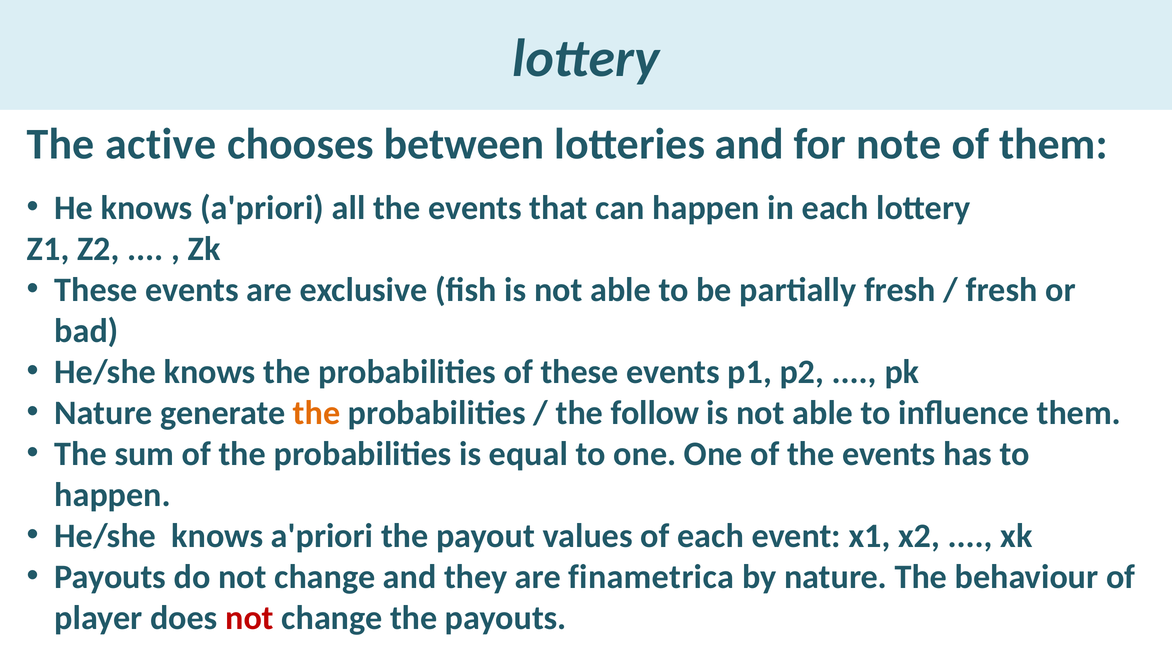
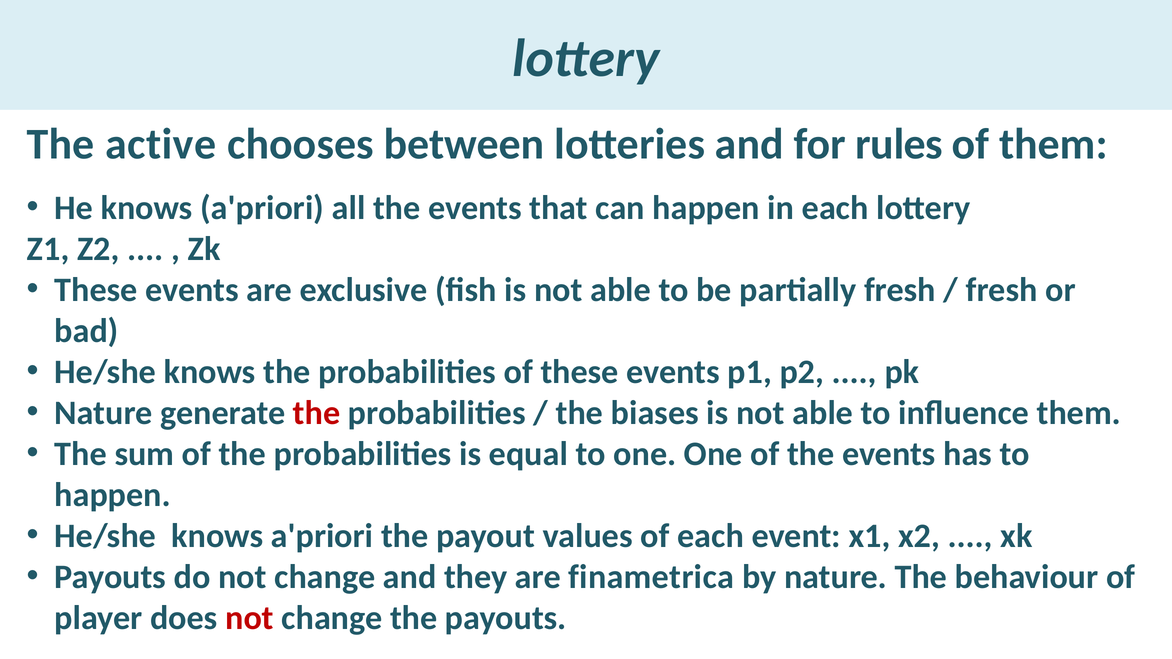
note: note -> rules (899, 145)
the colour: orange -> red (317, 413)
follow: follow -> biases (655, 413)
